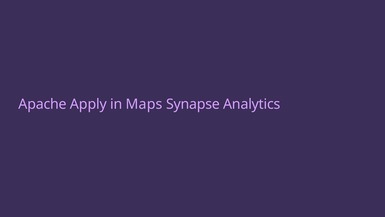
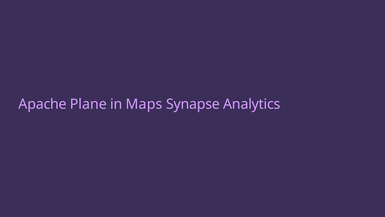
Apply: Apply -> Plane (88, 104)
